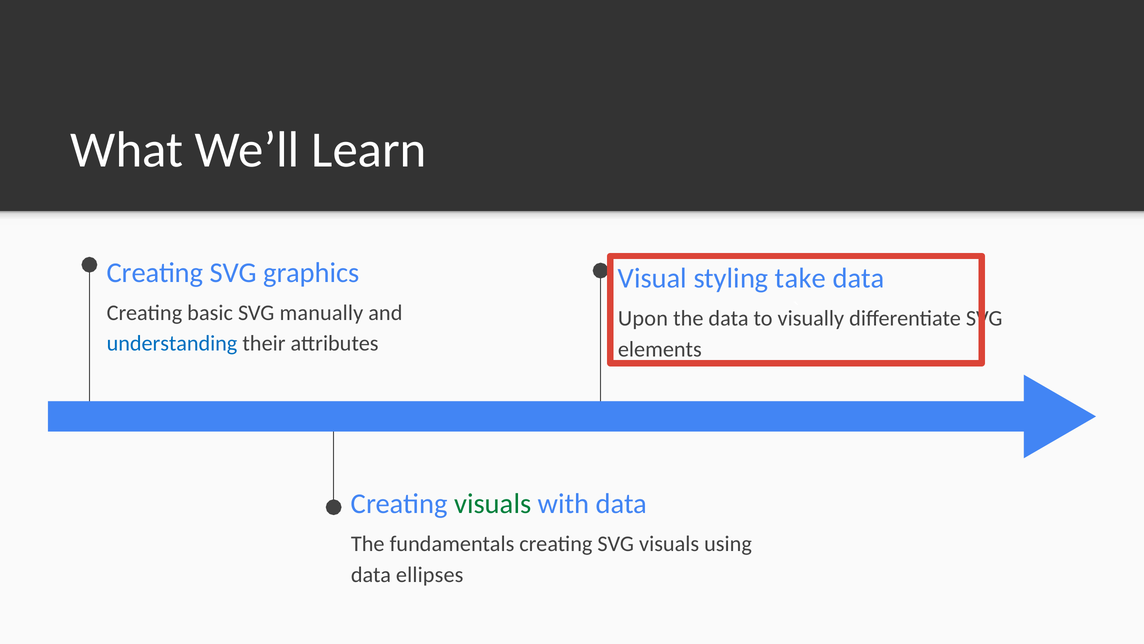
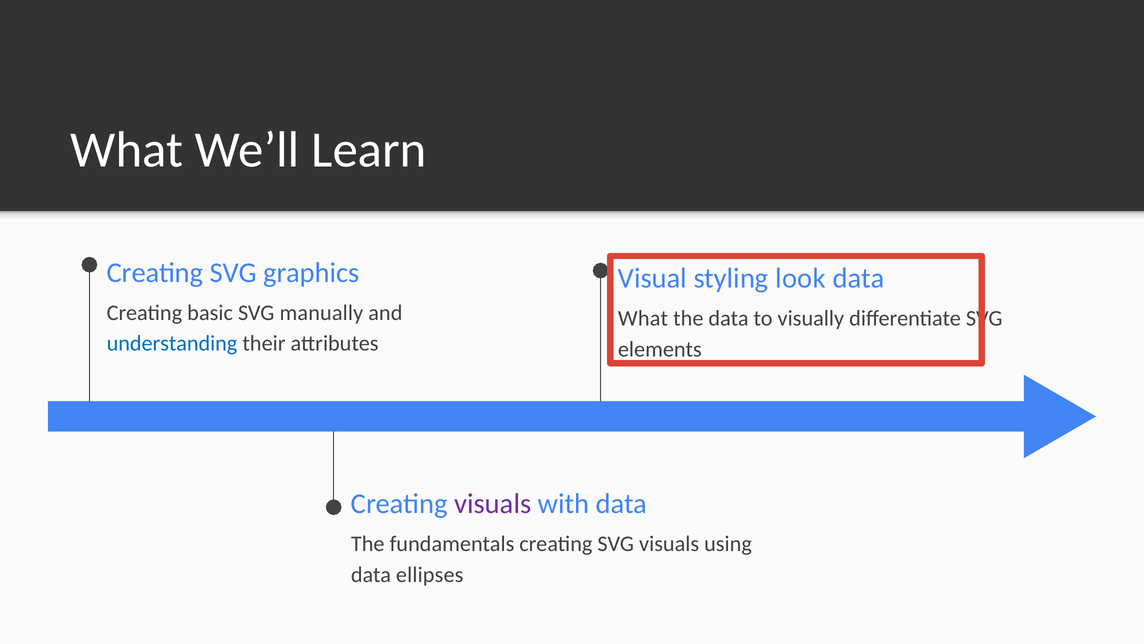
take: take -> look (801, 278)
Upon: Upon -> What (643, 318)
visuals colour: green -> purple (493, 503)
